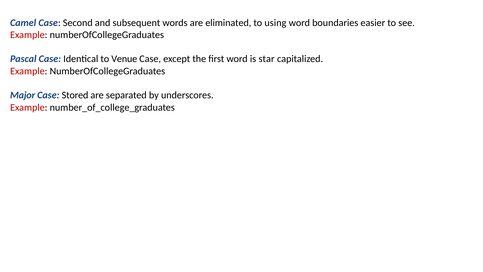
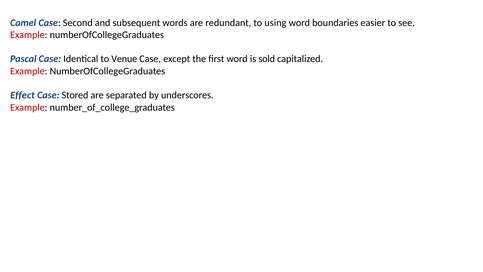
eliminated: eliminated -> redundant (228, 23)
star: star -> sold (267, 59)
Major: Major -> Effect (22, 95)
